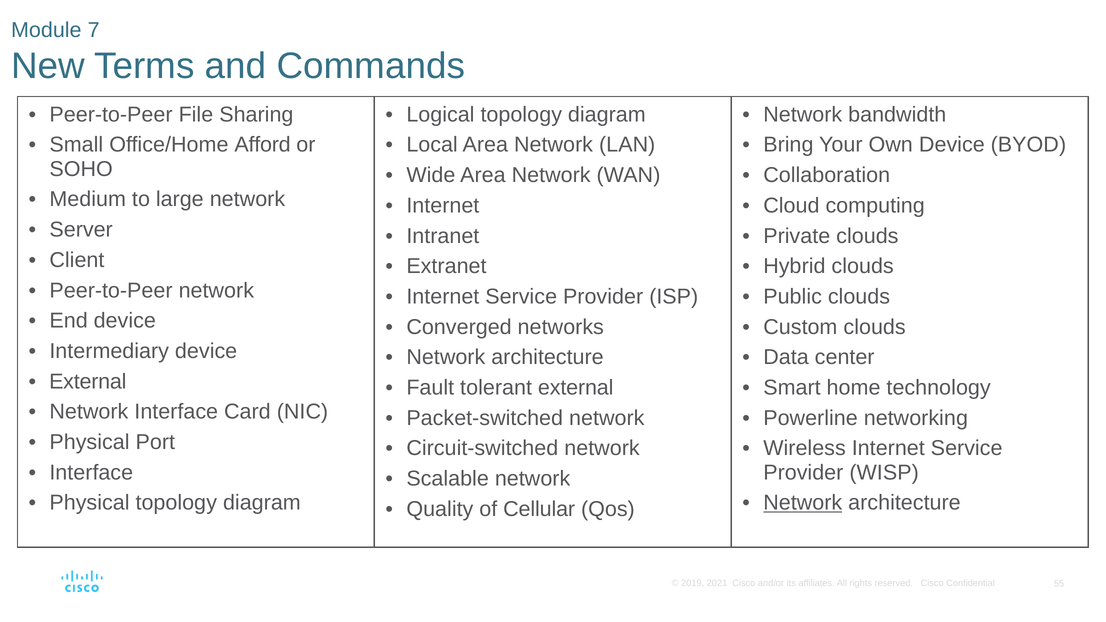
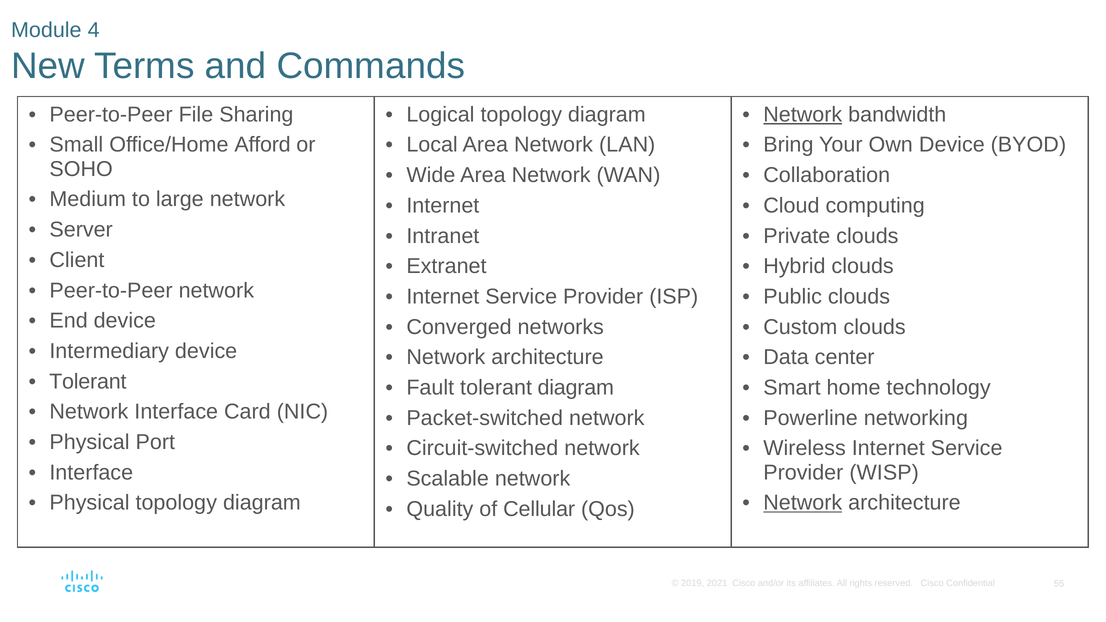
7: 7 -> 4 (94, 30)
Network underline: none -> present (803, 115)
External: External -> Tolerant (88, 382)
tolerant external: external -> diagram (576, 388)
